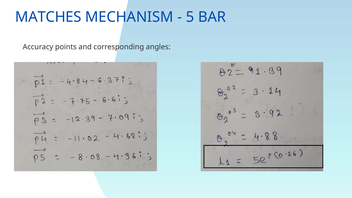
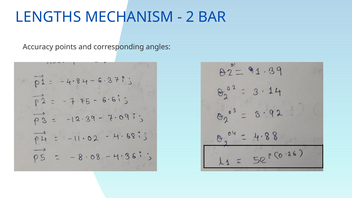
MATCHES: MATCHES -> LENGTHS (48, 17)
5: 5 -> 2 (190, 17)
